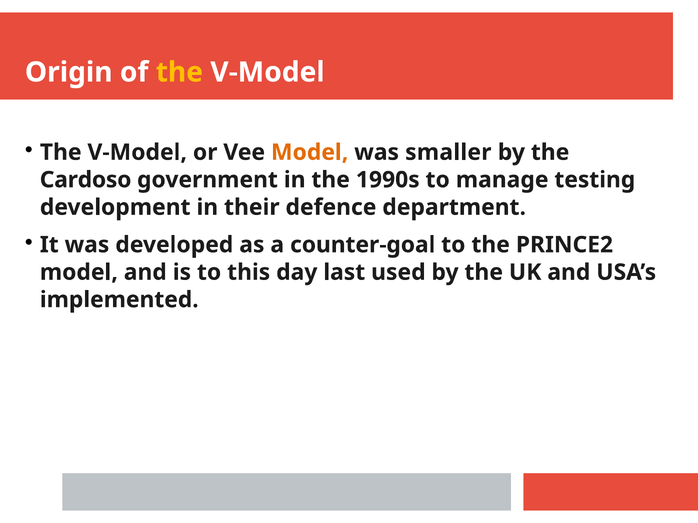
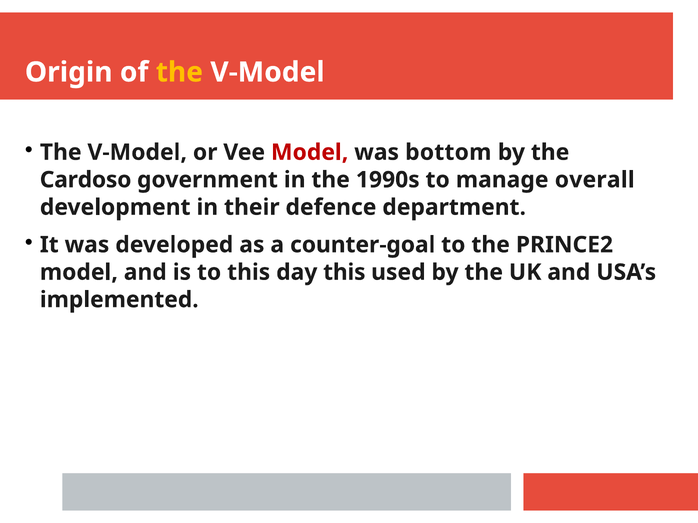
Model colour: orange -> red (310, 152)
smaller: smaller -> bottom (448, 152)
testing: testing -> overall (595, 180)
day last: last -> this (344, 272)
